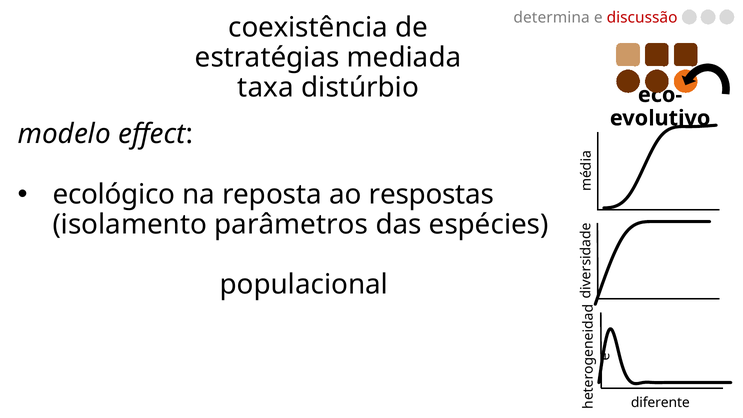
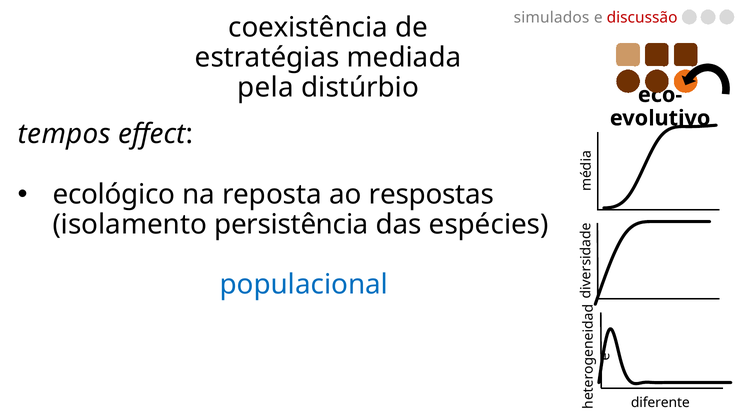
determina: determina -> simulados (552, 17)
taxa: taxa -> pela (266, 88)
modelo: modelo -> tempos (64, 134)
parâmetros: parâmetros -> persistência (291, 225)
populacional colour: black -> blue (304, 285)
